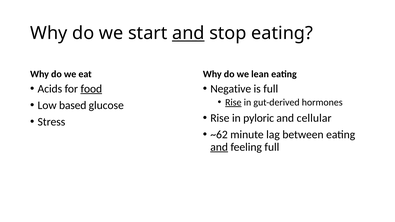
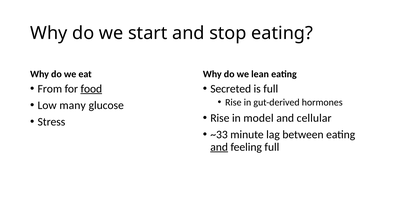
and underline: present -> none (188, 33)
Acids: Acids -> From (50, 89)
Negative: Negative -> Secreted (231, 89)
Rise underline: present -> none (233, 102)
based: based -> many (73, 105)
pyloric: pyloric -> model (259, 118)
~62: ~62 -> ~33 (219, 135)
